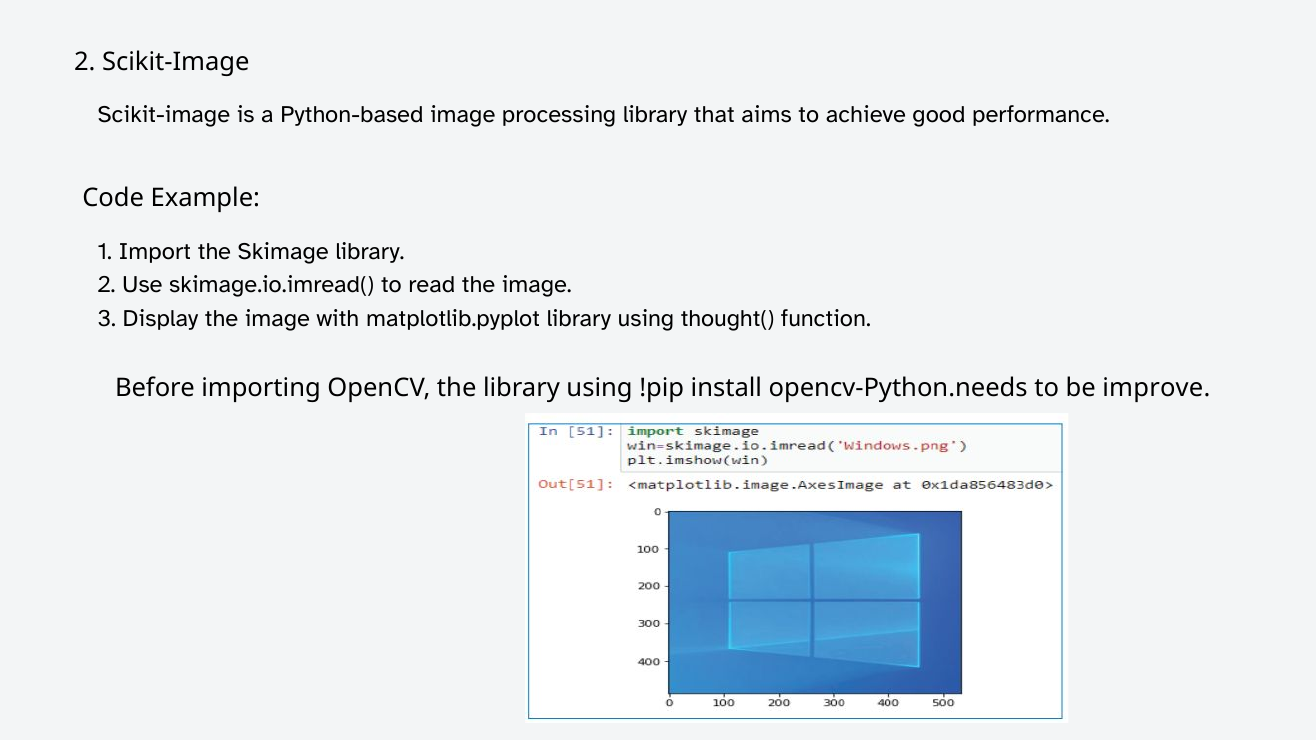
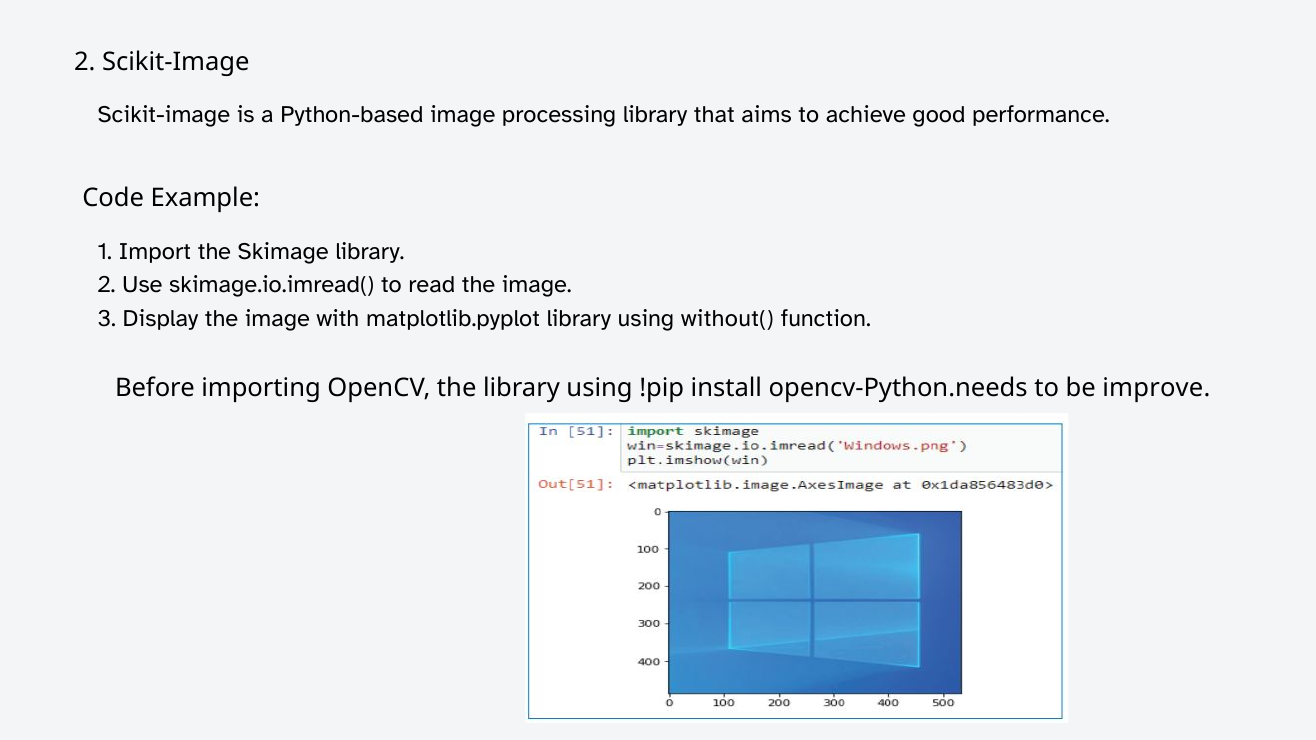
thought(: thought( -> without( (727, 318)
